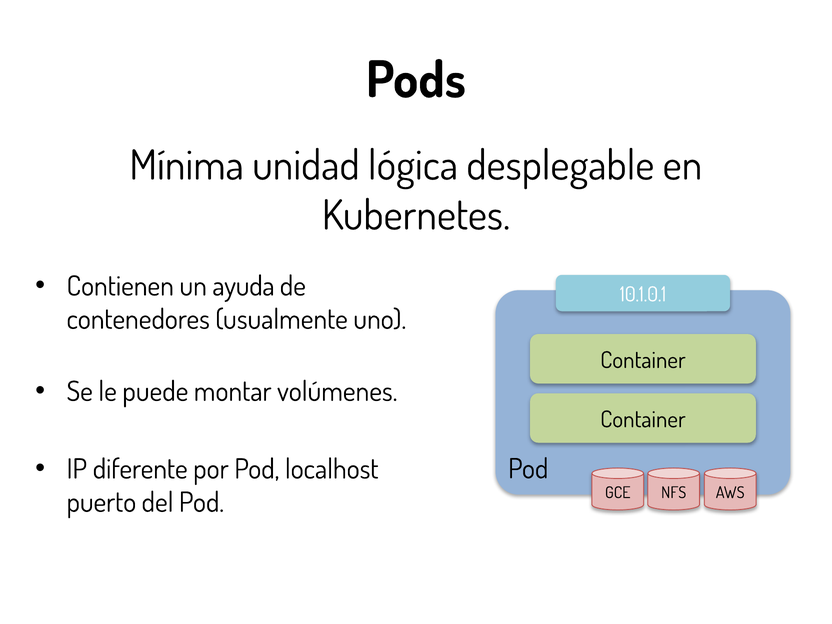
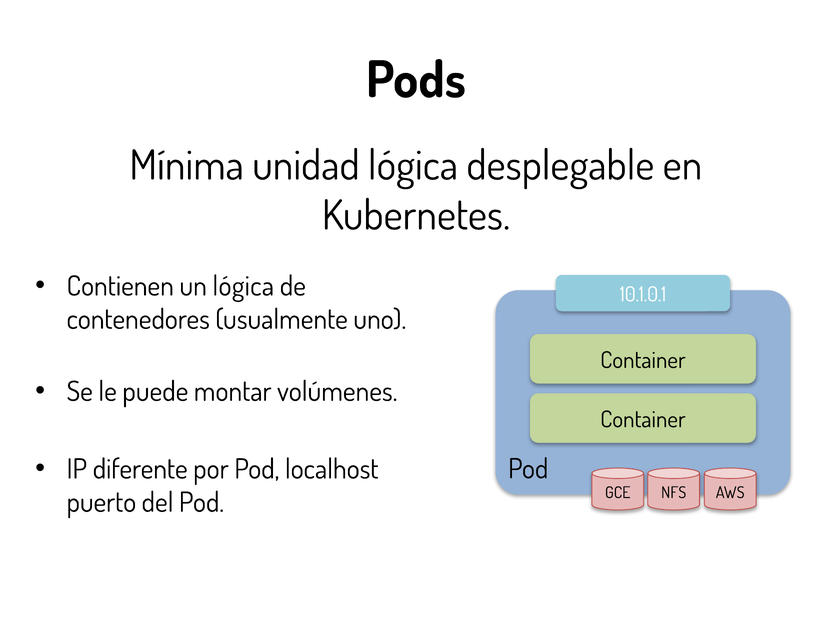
un ayuda: ayuda -> lógica (243, 286)
